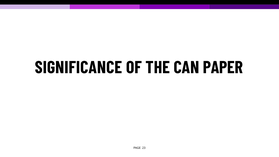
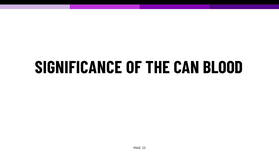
PAPER: PAPER -> BLOOD (223, 68)
